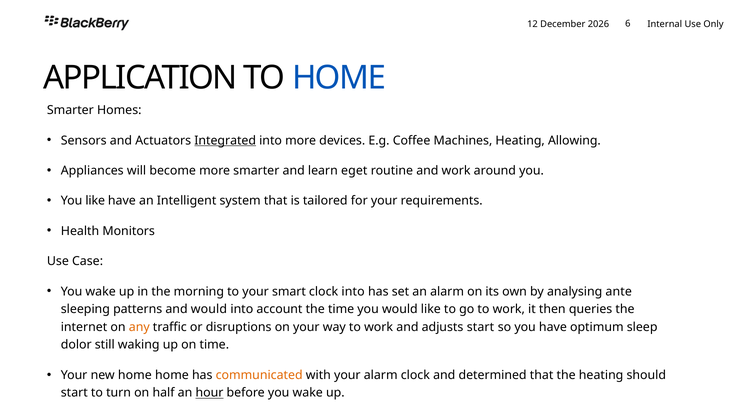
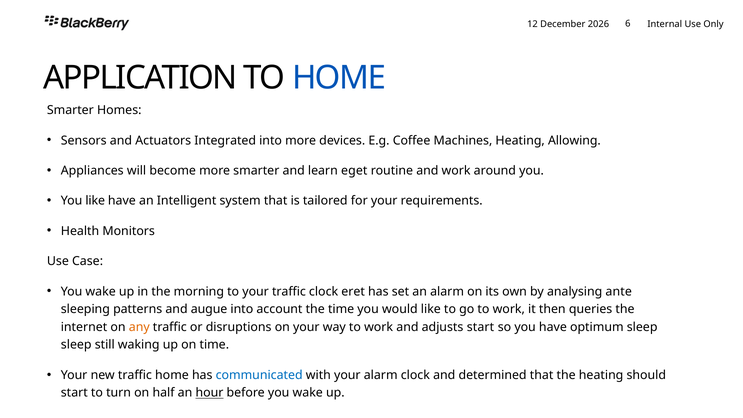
Integrated underline: present -> none (225, 140)
your smart: smart -> traffic (289, 291)
clock into: into -> eret (353, 291)
and would: would -> augue (209, 309)
dolor: dolor -> sleep (76, 345)
new home: home -> traffic (135, 375)
communicated colour: orange -> blue (259, 375)
